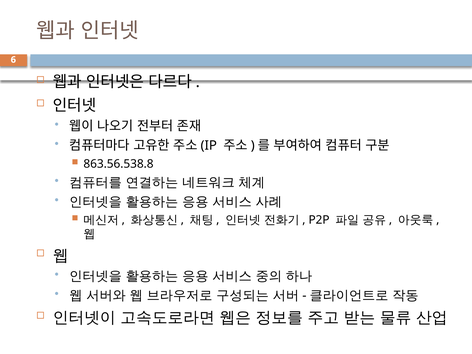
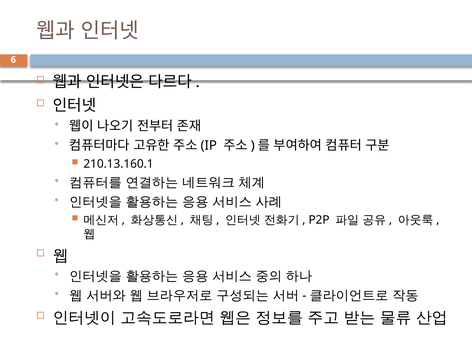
863.56.538.8: 863.56.538.8 -> 210.13.160.1 (119, 164)
